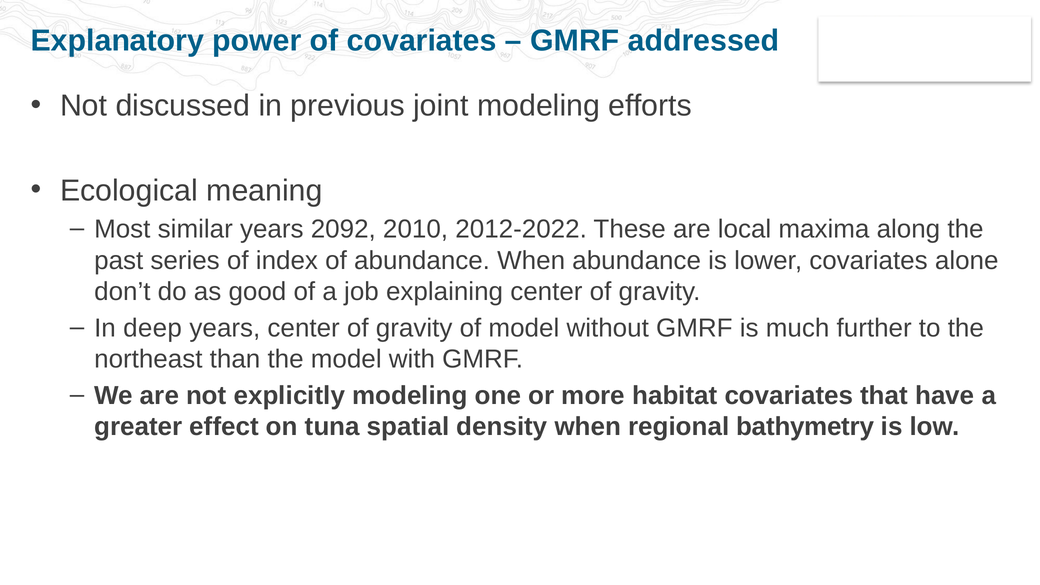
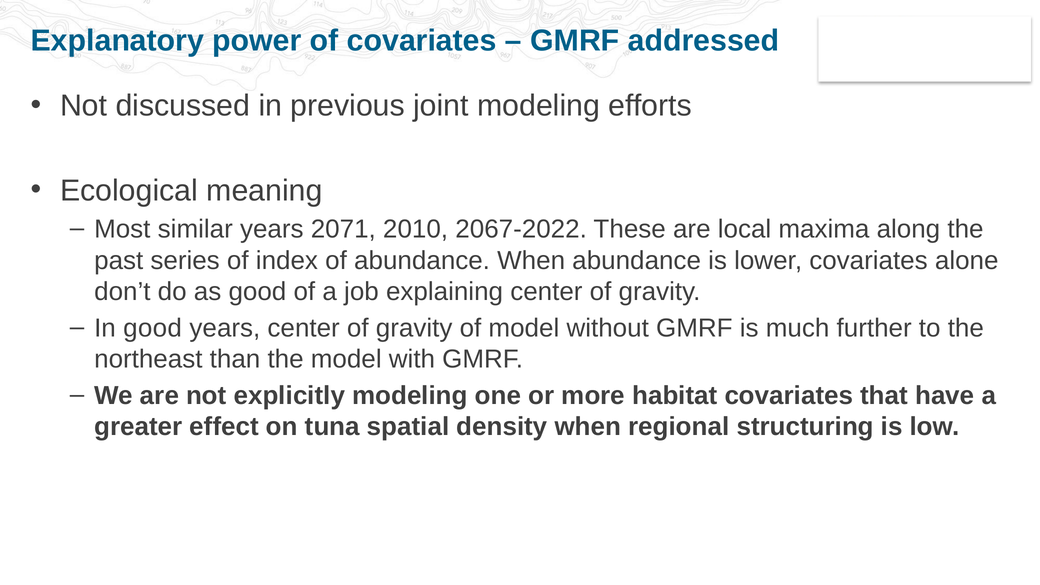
2092: 2092 -> 2071 (343, 229)
2012-2022: 2012-2022 -> 2067-2022 (521, 229)
In deep: deep -> good (153, 328)
bathymetry: bathymetry -> structuring (805, 427)
